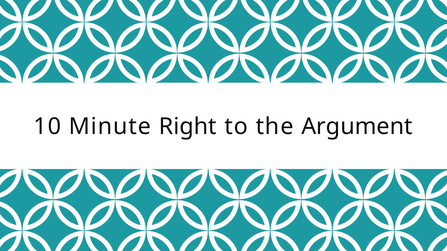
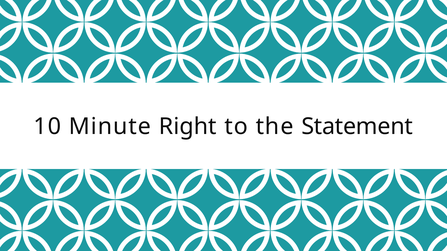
Argument: Argument -> Statement (357, 127)
